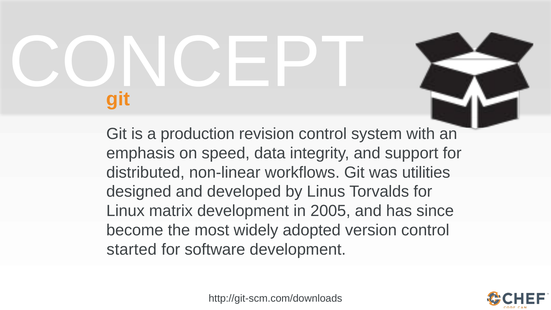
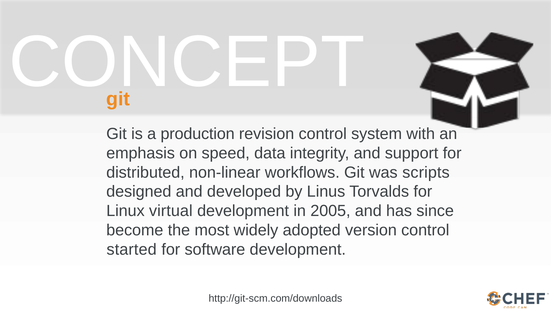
utilities: utilities -> scripts (426, 172)
matrix: matrix -> virtual (171, 211)
